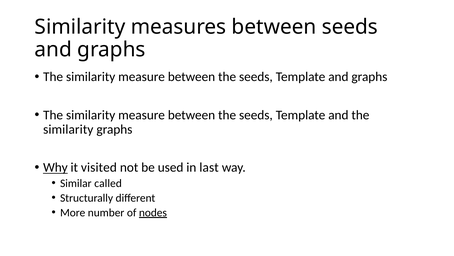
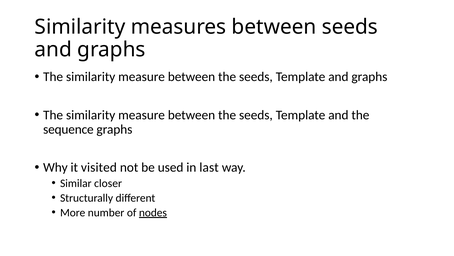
similarity: similarity -> sequence (68, 129)
Why underline: present -> none (55, 167)
called: called -> closer (108, 183)
